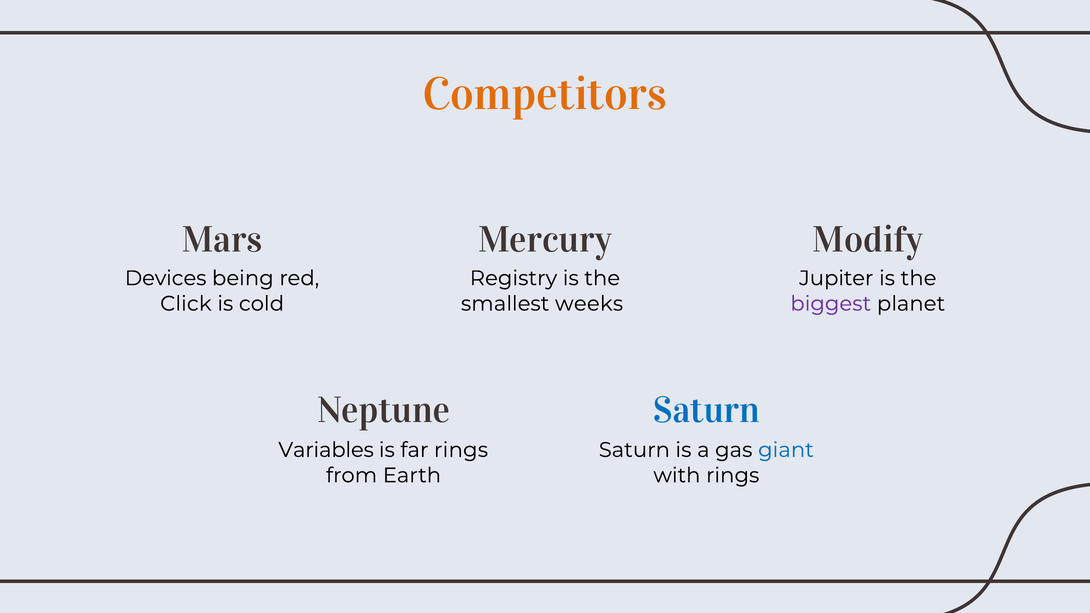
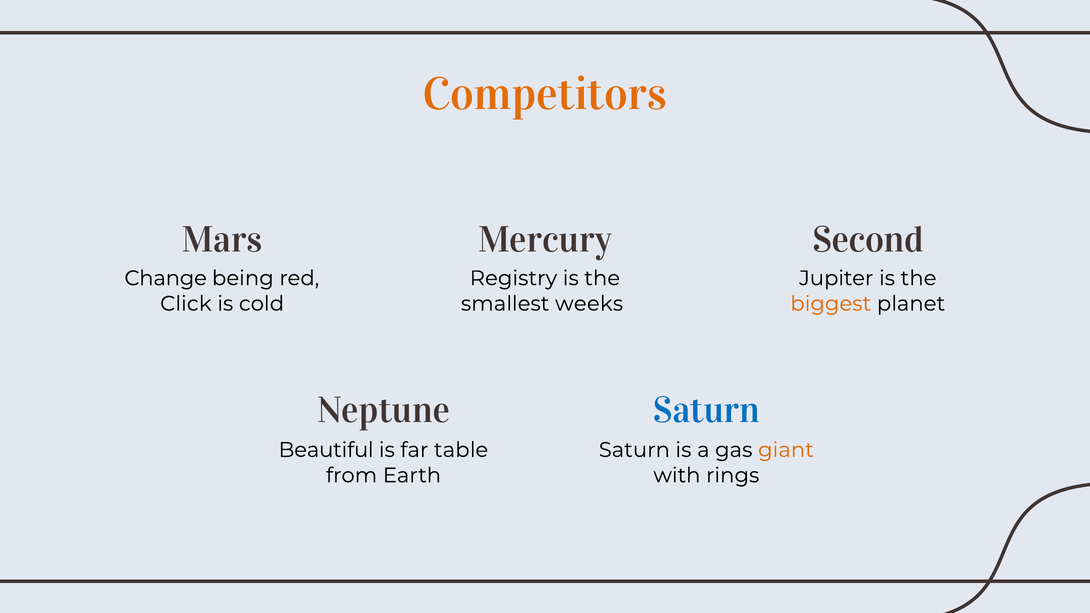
Modify: Modify -> Second (868, 240)
Devices: Devices -> Change (166, 278)
biggest colour: purple -> orange (831, 304)
Variables: Variables -> Beautiful (326, 450)
far rings: rings -> table (461, 450)
giant colour: blue -> orange (786, 450)
